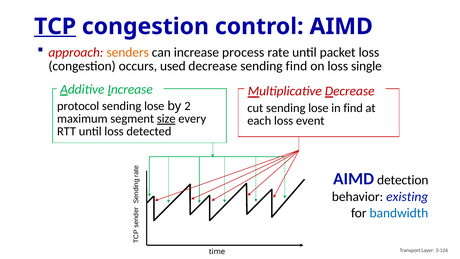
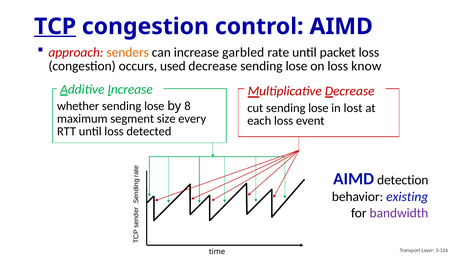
process: process -> garbled (243, 52)
decrease sending find: find -> lose (297, 66)
single: single -> know (366, 66)
protocol: protocol -> whether (78, 106)
2: 2 -> 8 (188, 106)
in find: find -> lost (353, 108)
size underline: present -> none (166, 119)
bandwidth colour: blue -> purple (399, 213)
